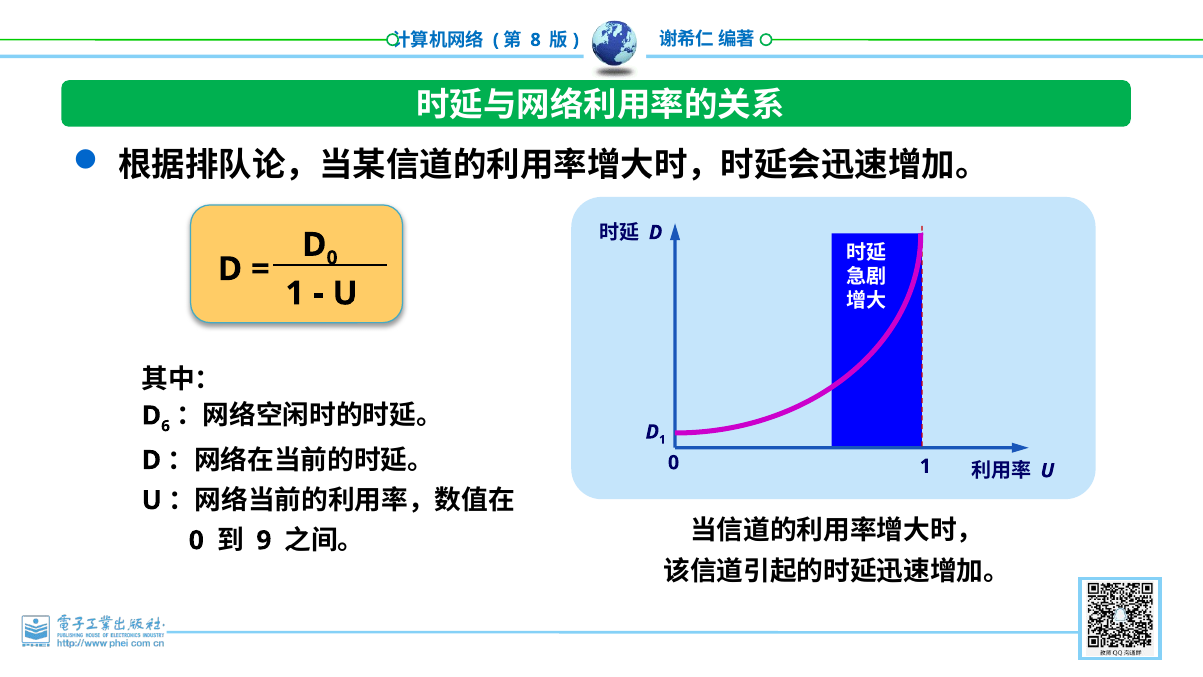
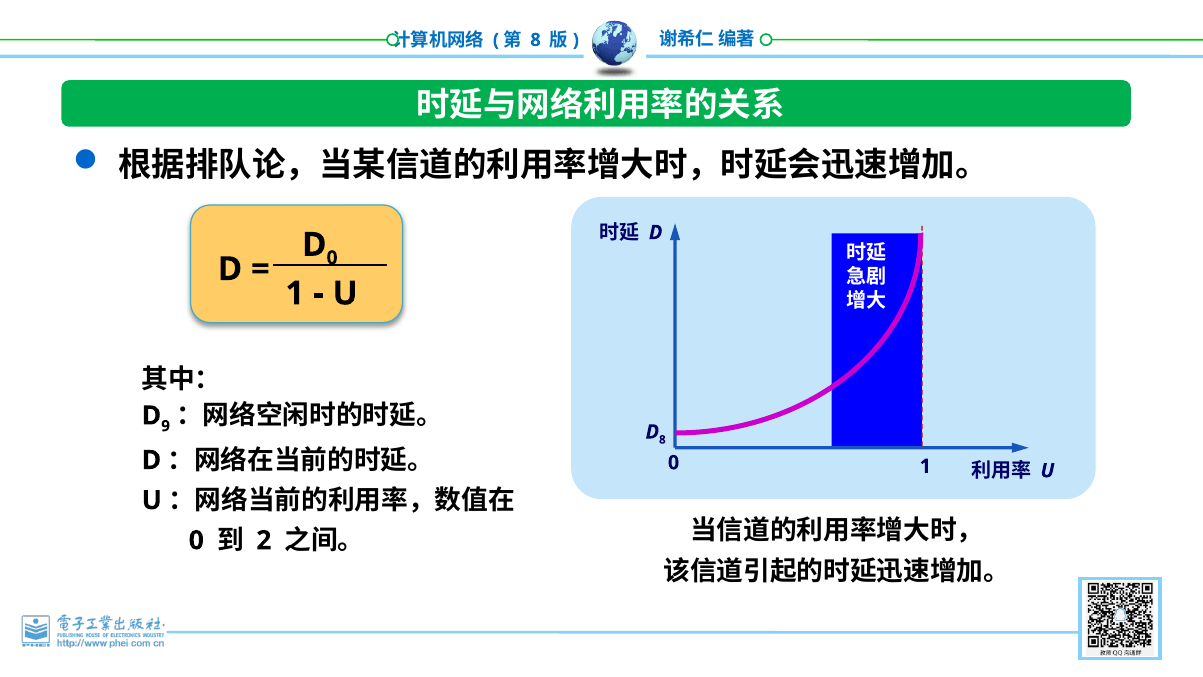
6: 6 -> 9 (166, 426)
D 1: 1 -> 8 (662, 440)
9: 9 -> 2 (264, 540)
